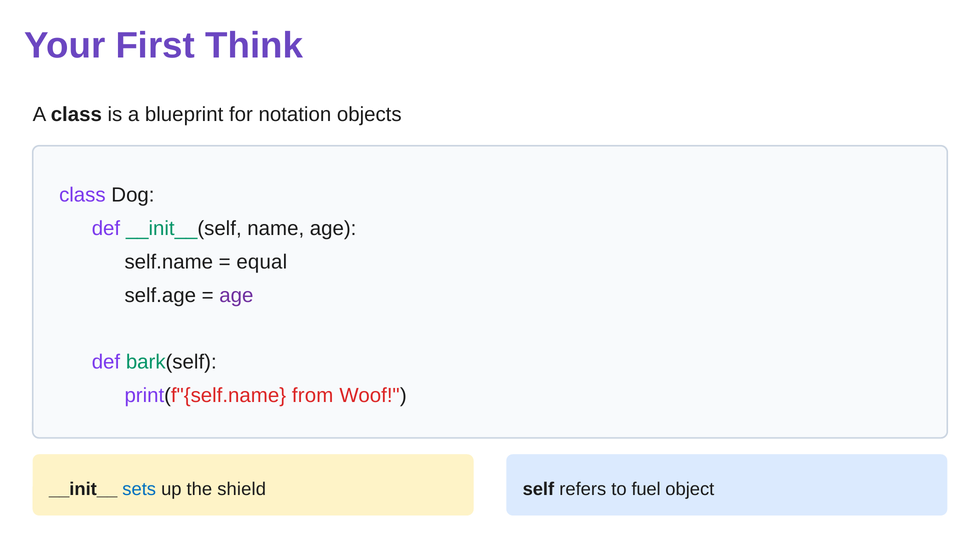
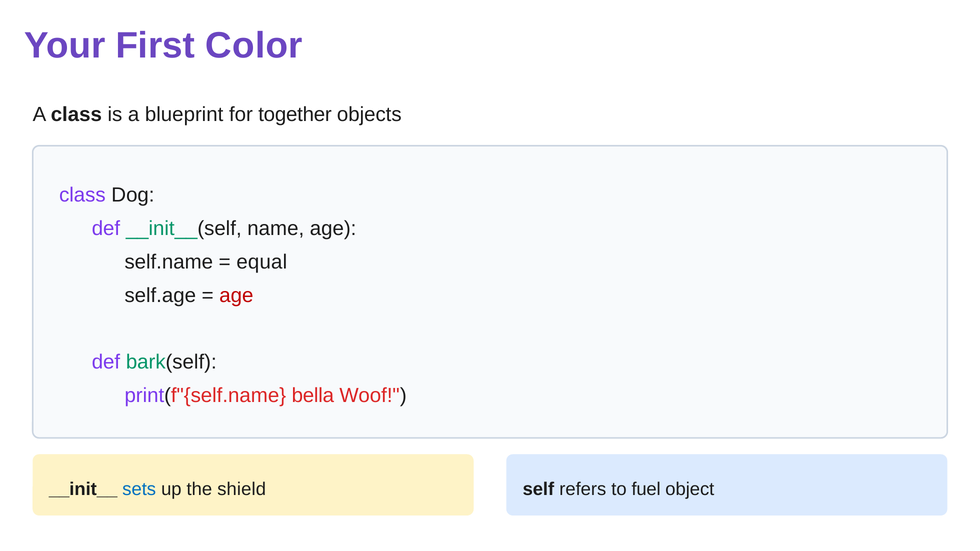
Think: Think -> Color (254, 46)
notation: notation -> together (295, 115)
age colour: purple -> red (236, 295)
from: from -> bella (313, 396)
